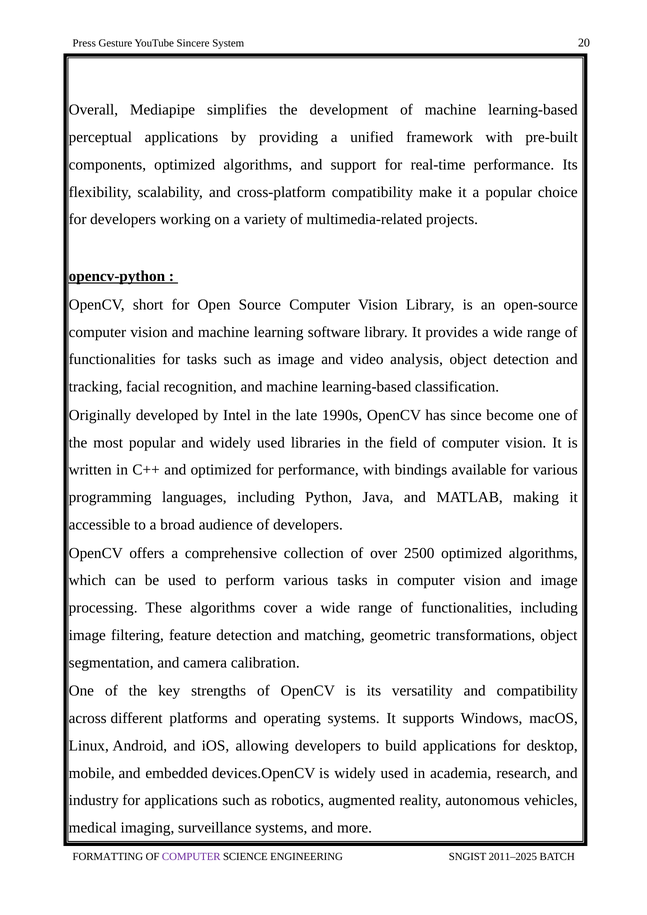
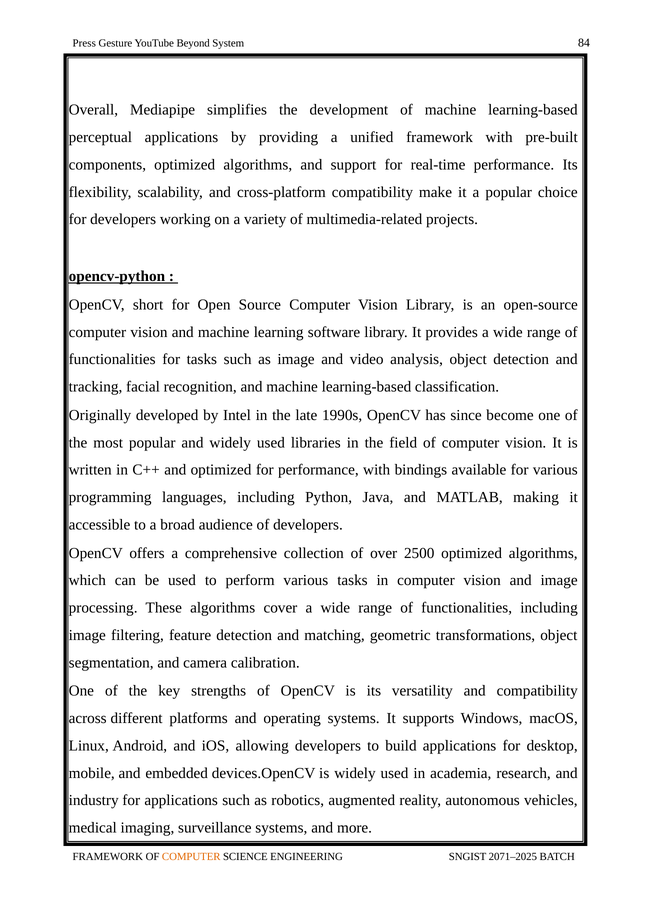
Sincere: Sincere -> Beyond (193, 43)
20: 20 -> 84 (584, 43)
FORMATTING: FORMATTING -> FRAMEWORK (108, 856)
COMPUTER colour: purple -> orange (191, 856)
2011–2025: 2011–2025 -> 2071–2025 (513, 856)
